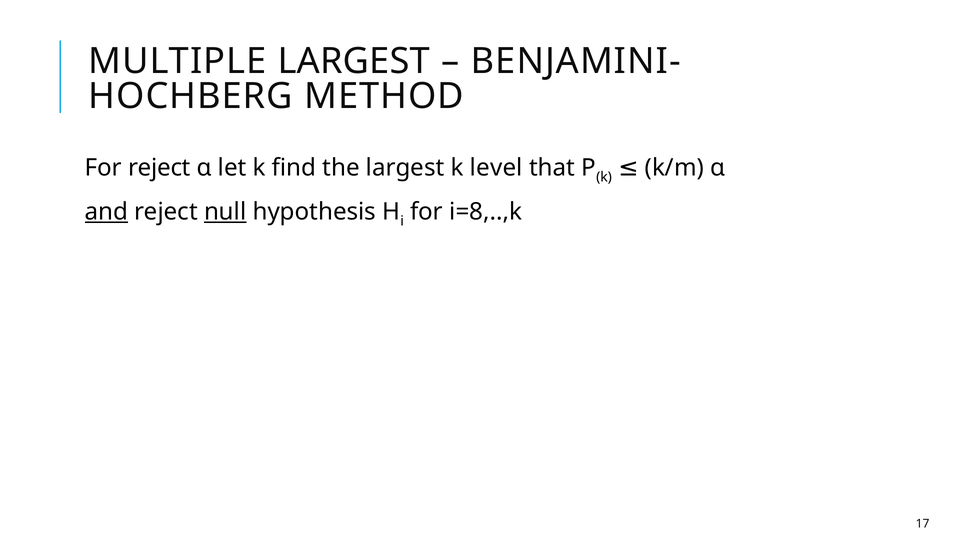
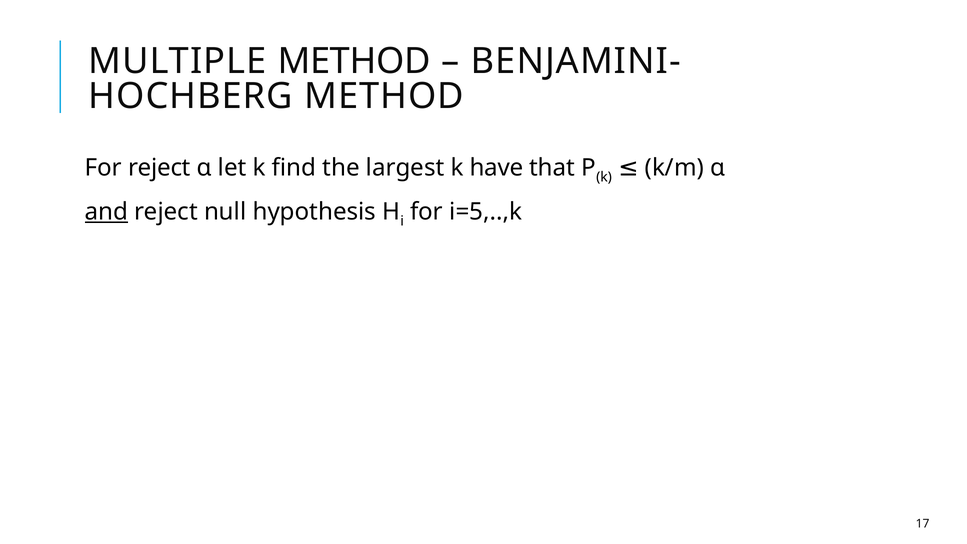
MULTIPLE LARGEST: LARGEST -> METHOD (354, 61)
level: level -> have (496, 168)
null underline: present -> none (225, 212)
i=8,..,k: i=8,..,k -> i=5,..,k (486, 212)
